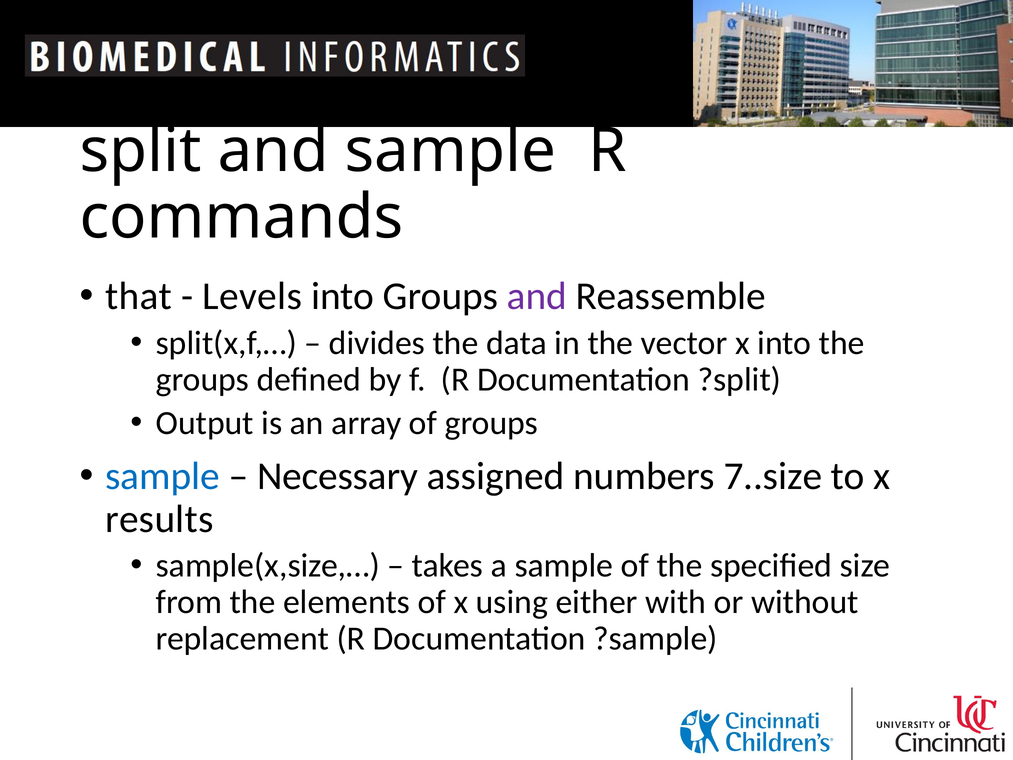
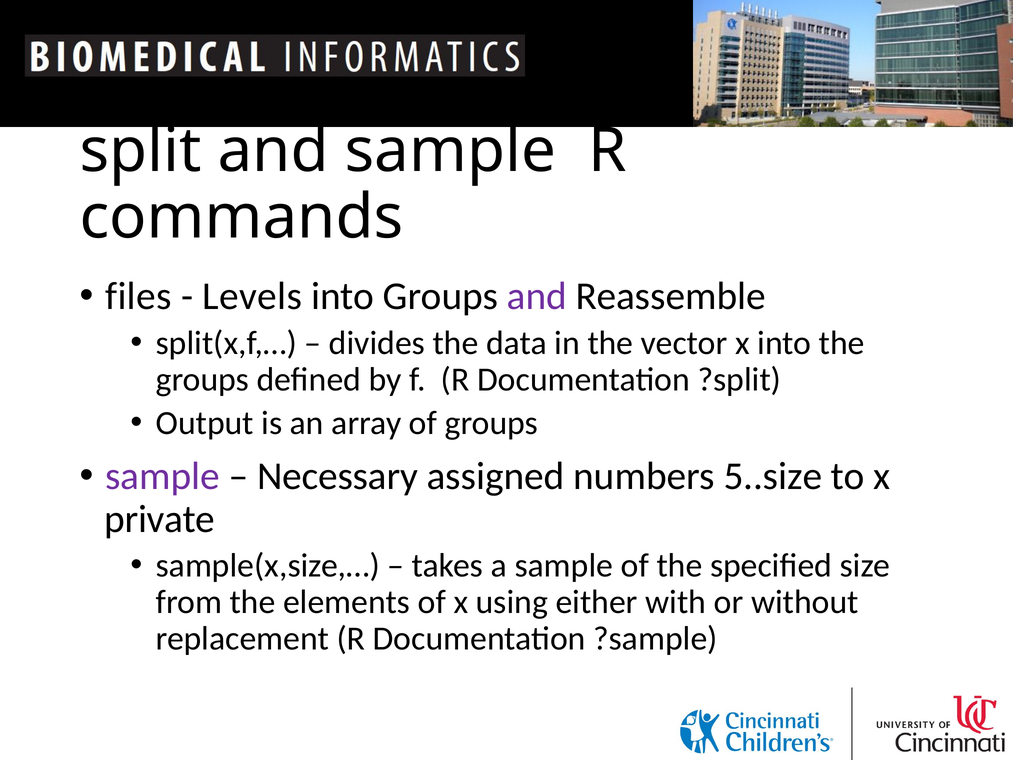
that: that -> files (138, 296)
sample colour: blue -> purple (163, 476)
7..size: 7..size -> 5..size (773, 476)
results: results -> private (160, 519)
